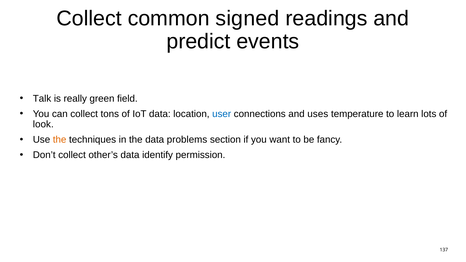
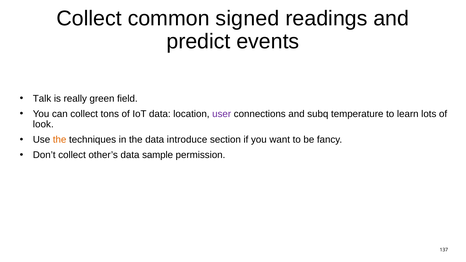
user colour: blue -> purple (222, 114)
uses: uses -> subq (318, 114)
problems: problems -> introduce (187, 140)
identify: identify -> sample (158, 155)
